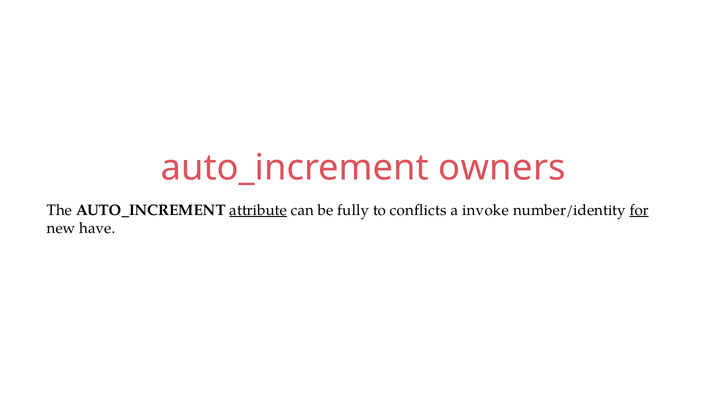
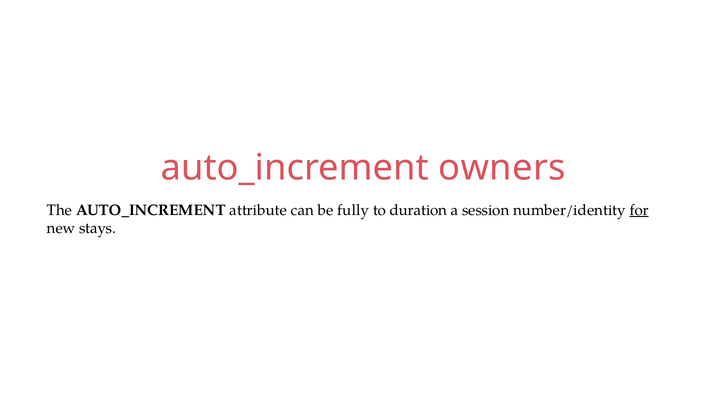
attribute underline: present -> none (258, 210)
conflicts: conflicts -> duration (419, 210)
invoke: invoke -> session (486, 210)
have: have -> stays (98, 228)
